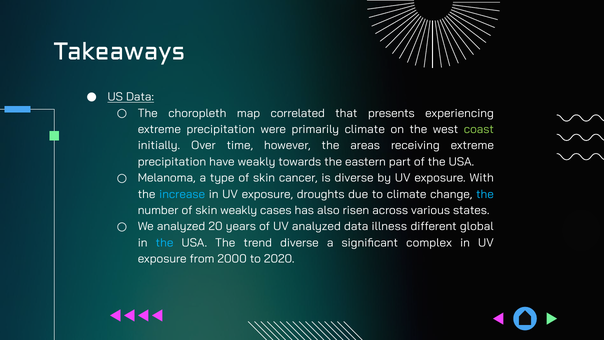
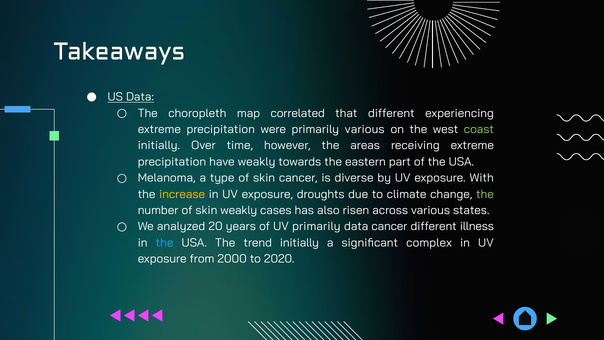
that presents: presents -> different (391, 113)
primarily climate: climate -> various (365, 129)
increase colour: light blue -> yellow (182, 194)
the colour: light blue -> light green (485, 194)
UV analyzed: analyzed -> primarily (316, 226)
data illness: illness -> cancer (389, 226)
global: global -> illness (477, 226)
trend diverse: diverse -> initially (299, 243)
